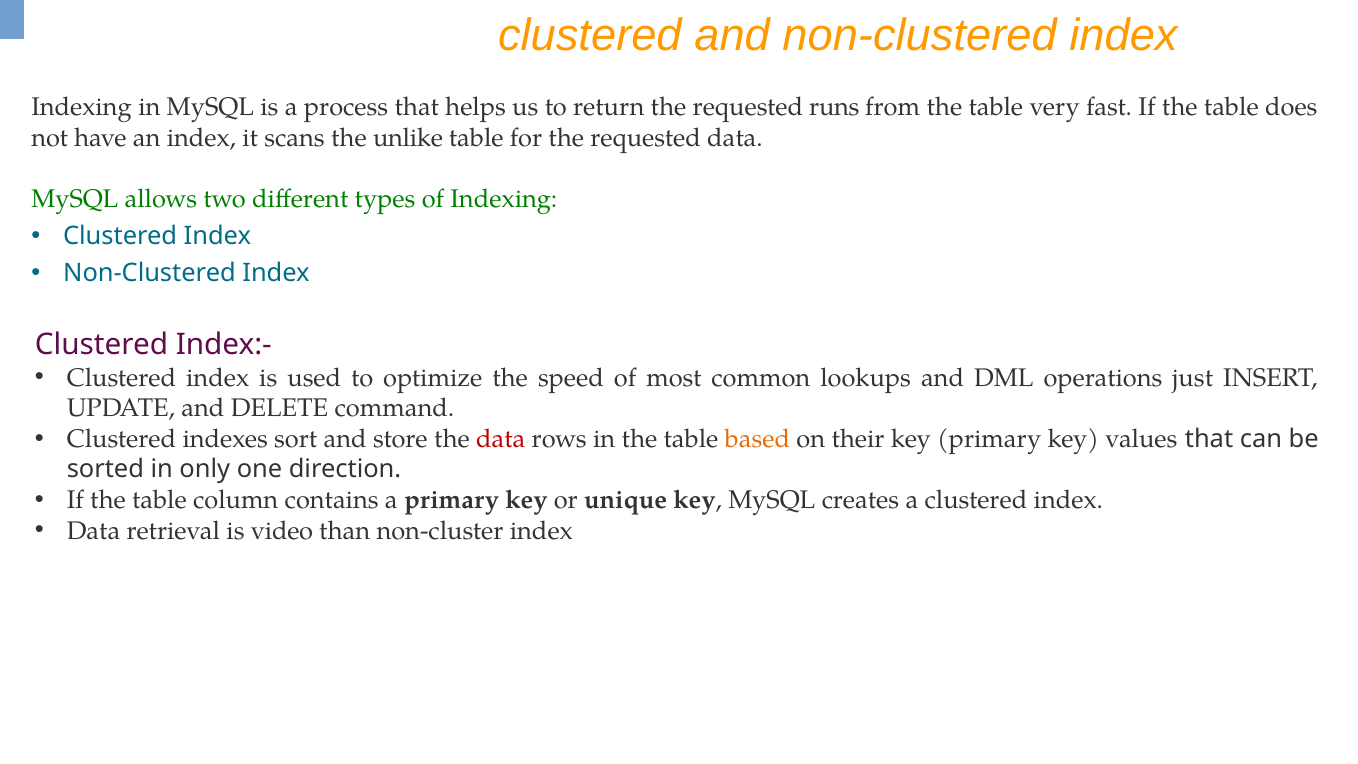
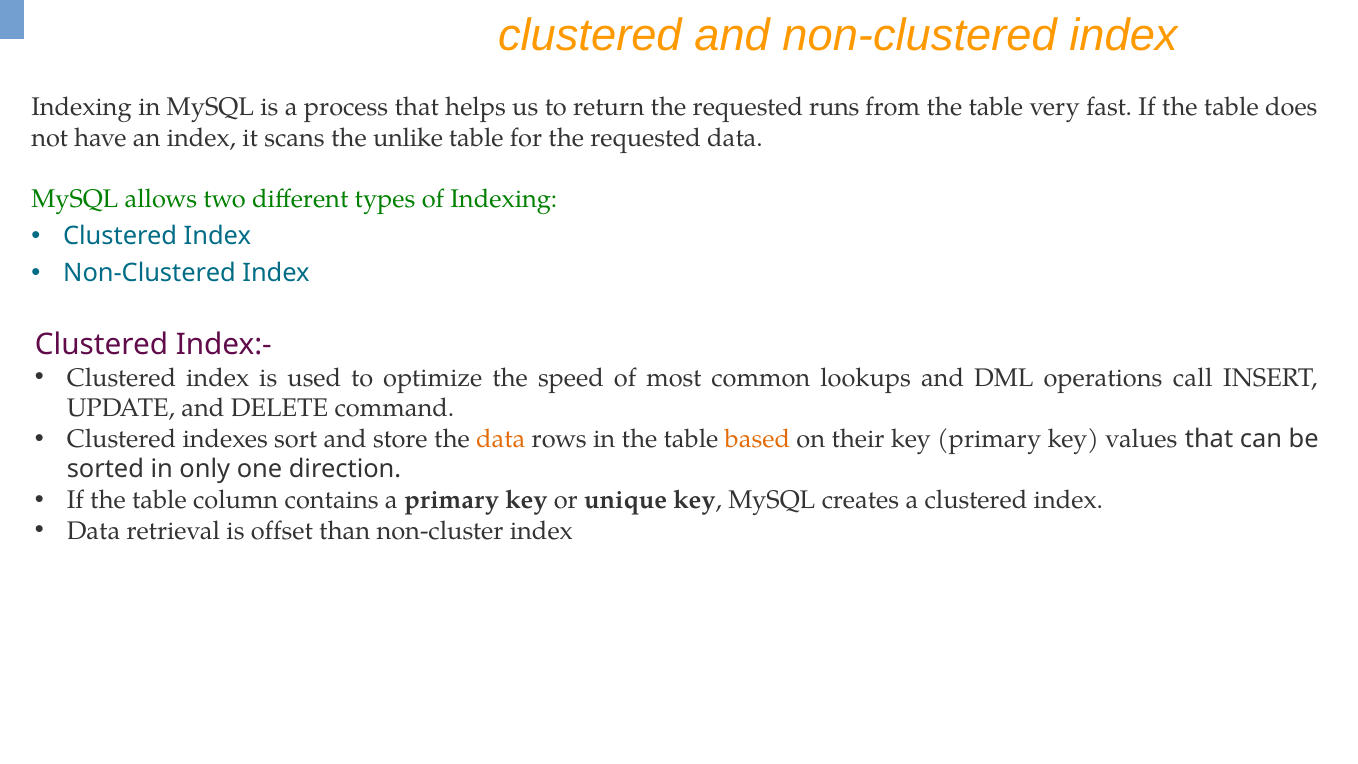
just: just -> call (1193, 378)
data colour: red -> orange (501, 439)
video: video -> offset (282, 531)
